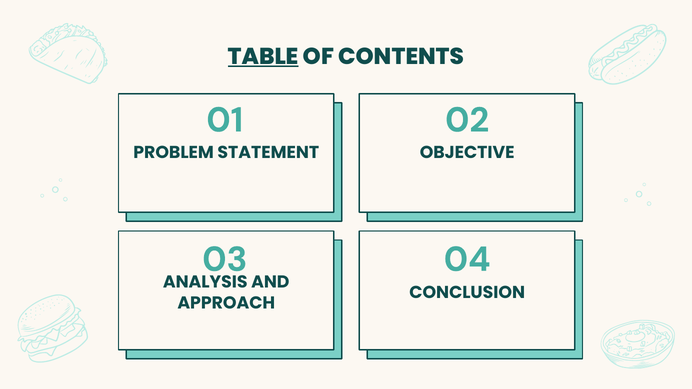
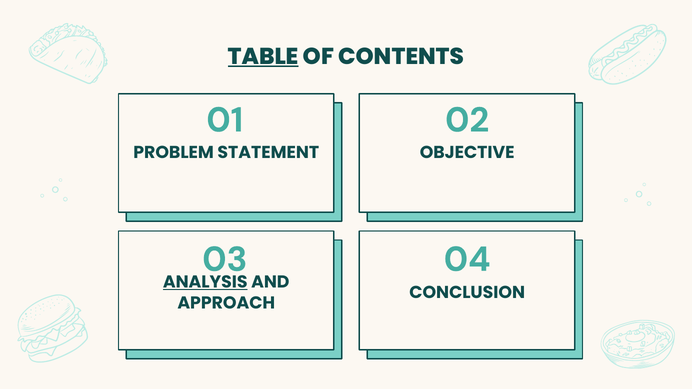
ANALYSIS underline: none -> present (205, 282)
